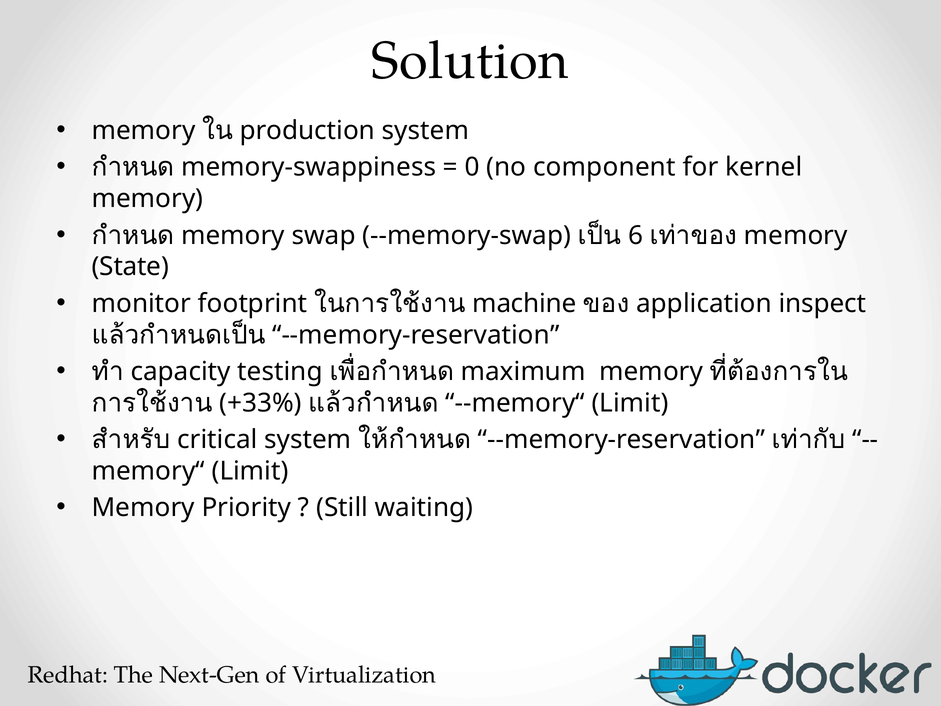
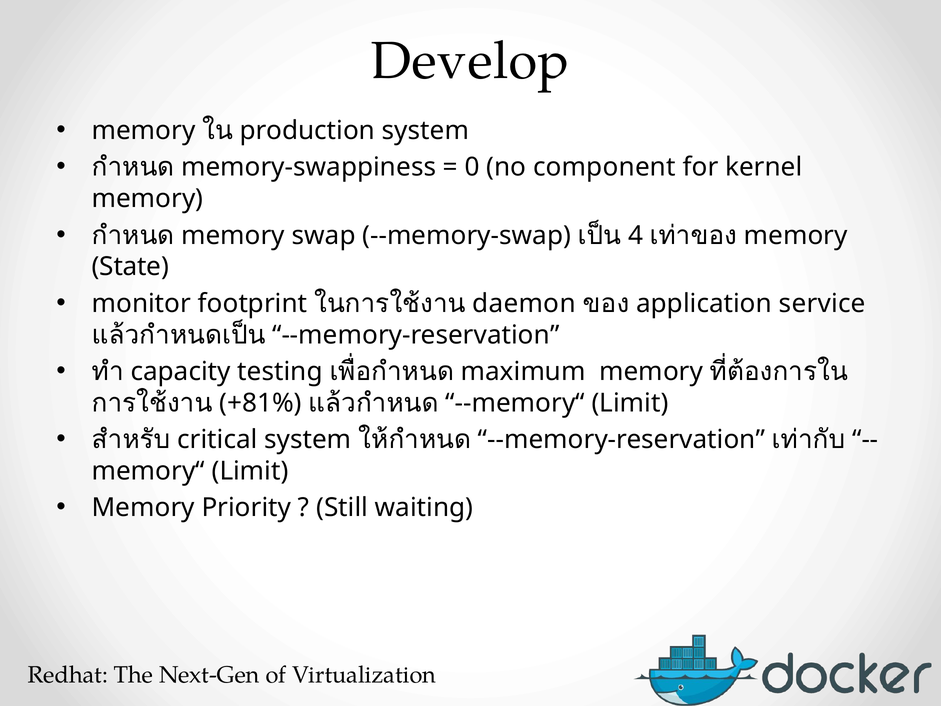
Solution: Solution -> Develop (470, 61)
6: 6 -> 4 (636, 235)
machine: machine -> daemon (524, 303)
inspect: inspect -> service (822, 303)
+33%: +33% -> +81% (260, 403)
